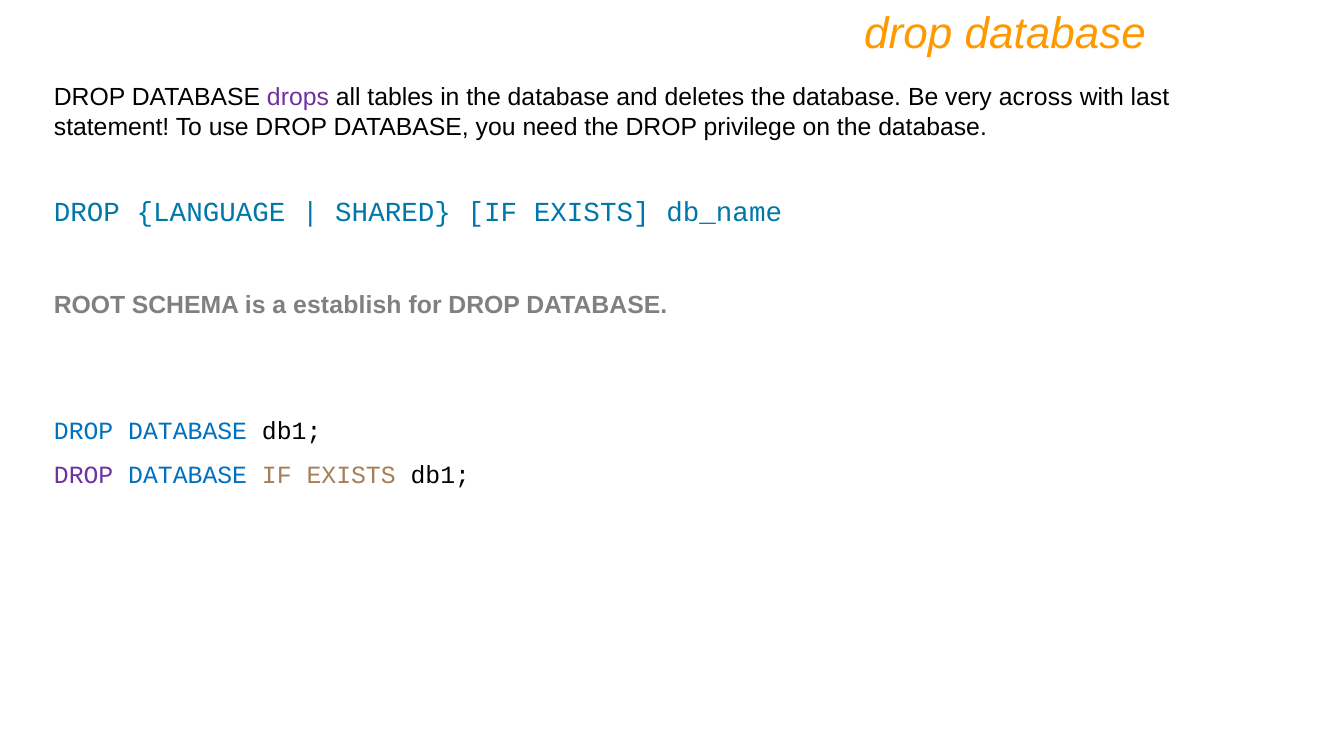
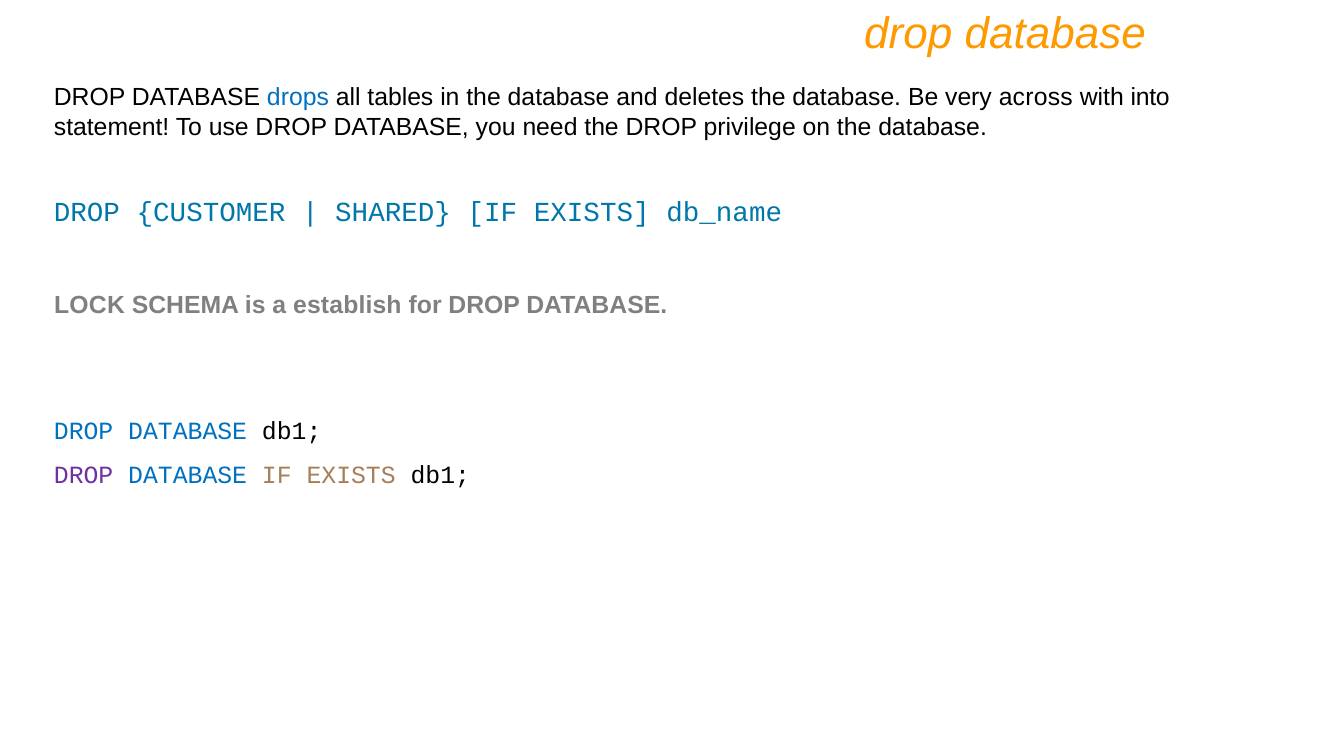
drops colour: purple -> blue (298, 98)
last: last -> into (1150, 98)
LANGUAGE: LANGUAGE -> CUSTOMER (211, 212)
ROOT: ROOT -> LOCK (89, 305)
